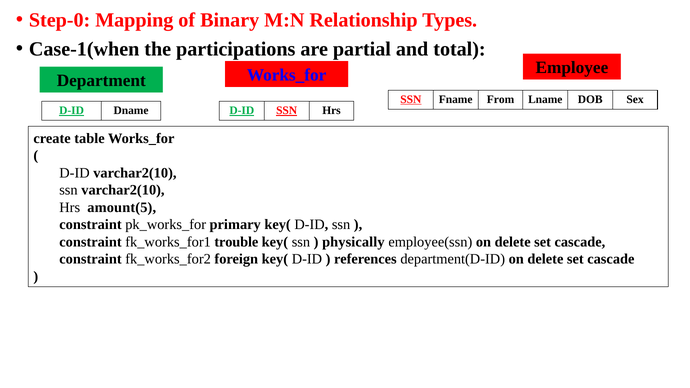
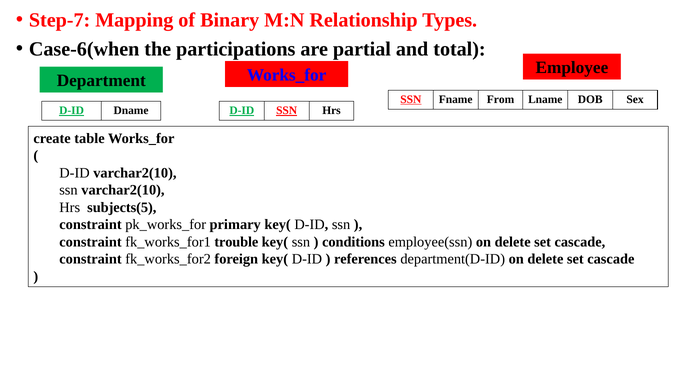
Step-0: Step-0 -> Step-7 (60, 20)
Case-1(when: Case-1(when -> Case-6(when (84, 49)
amount(5: amount(5 -> subjects(5 (122, 207)
physically: physically -> conditions (353, 242)
